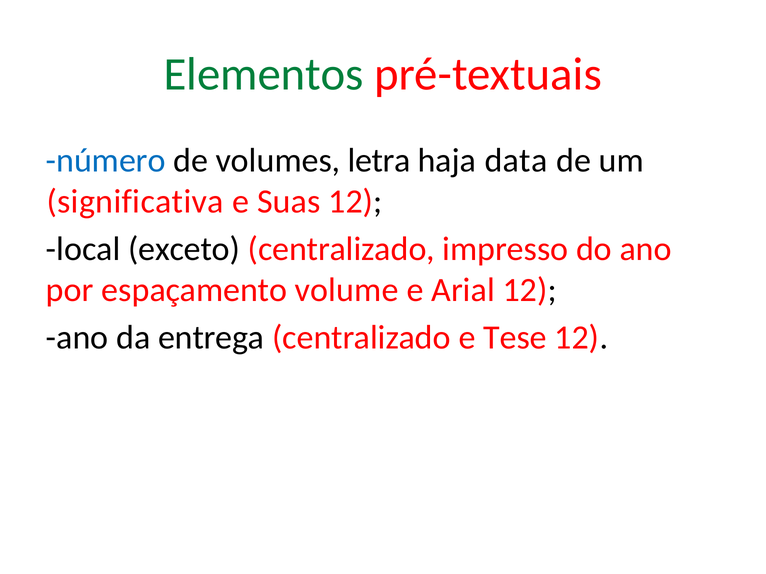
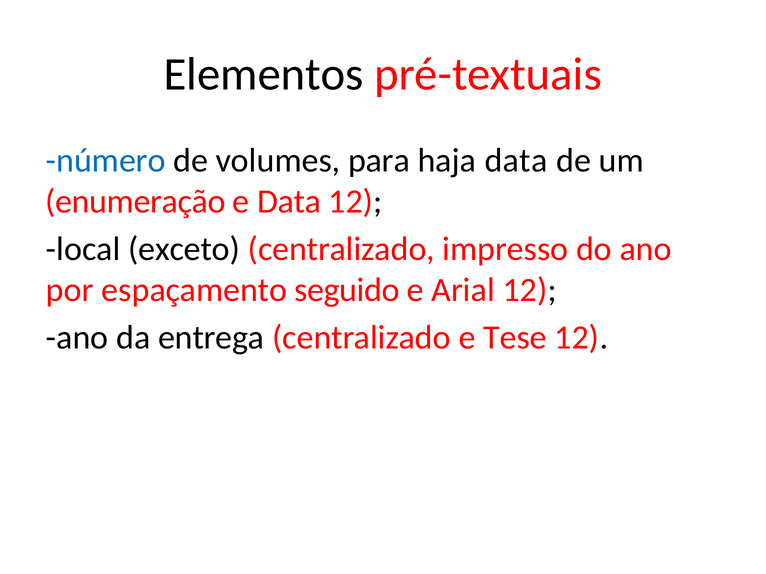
Elementos colour: green -> black (264, 74)
letra: letra -> para (379, 161)
significativa: significativa -> enumeração (136, 202)
e Suas: Suas -> Data (289, 202)
volume: volume -> seguido (347, 290)
